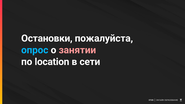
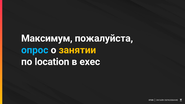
Остановки: Остановки -> Максимум (47, 38)
занятии colour: pink -> yellow (77, 50)
сети: сети -> exec (90, 62)
